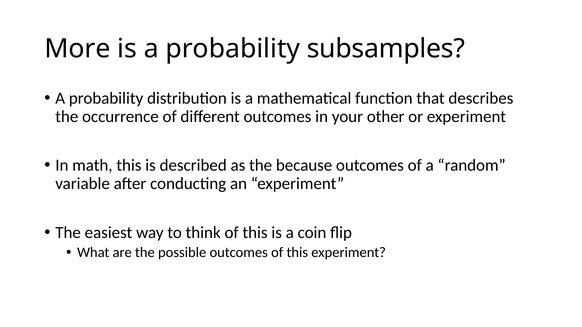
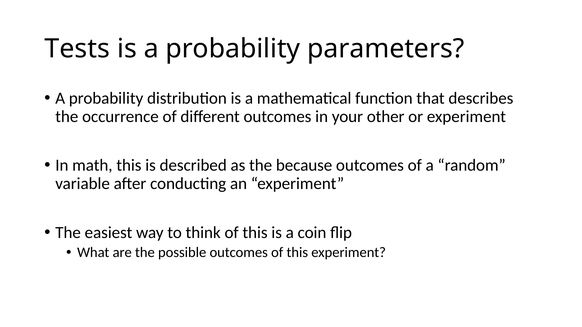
More: More -> Tests (77, 49)
subsamples: subsamples -> parameters (386, 49)
